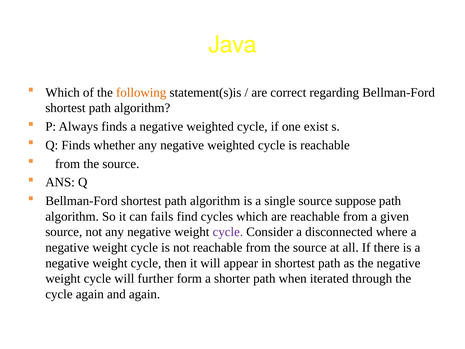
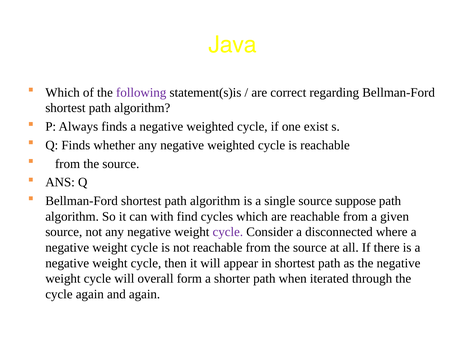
following colour: orange -> purple (141, 92)
fails: fails -> with (162, 216)
further: further -> overall (156, 278)
